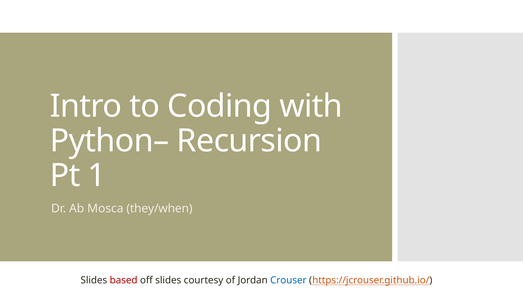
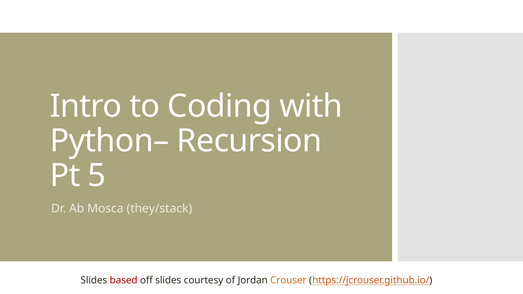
1: 1 -> 5 (97, 176)
they/when: they/when -> they/stack (159, 209)
Crouser colour: blue -> orange (288, 281)
